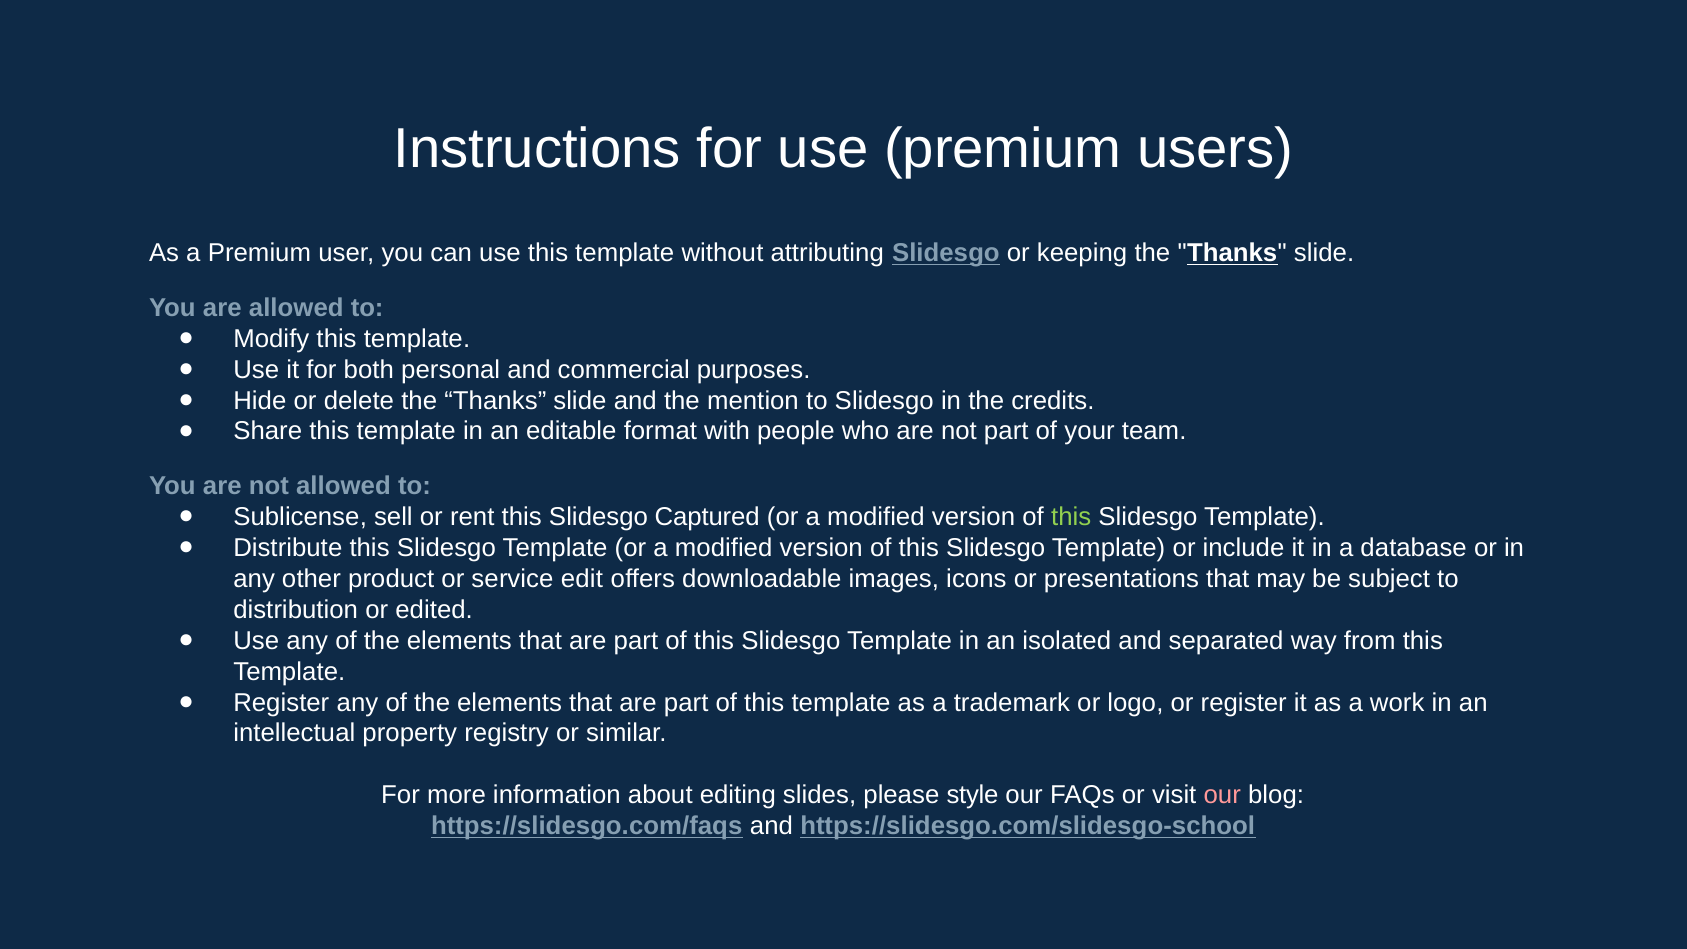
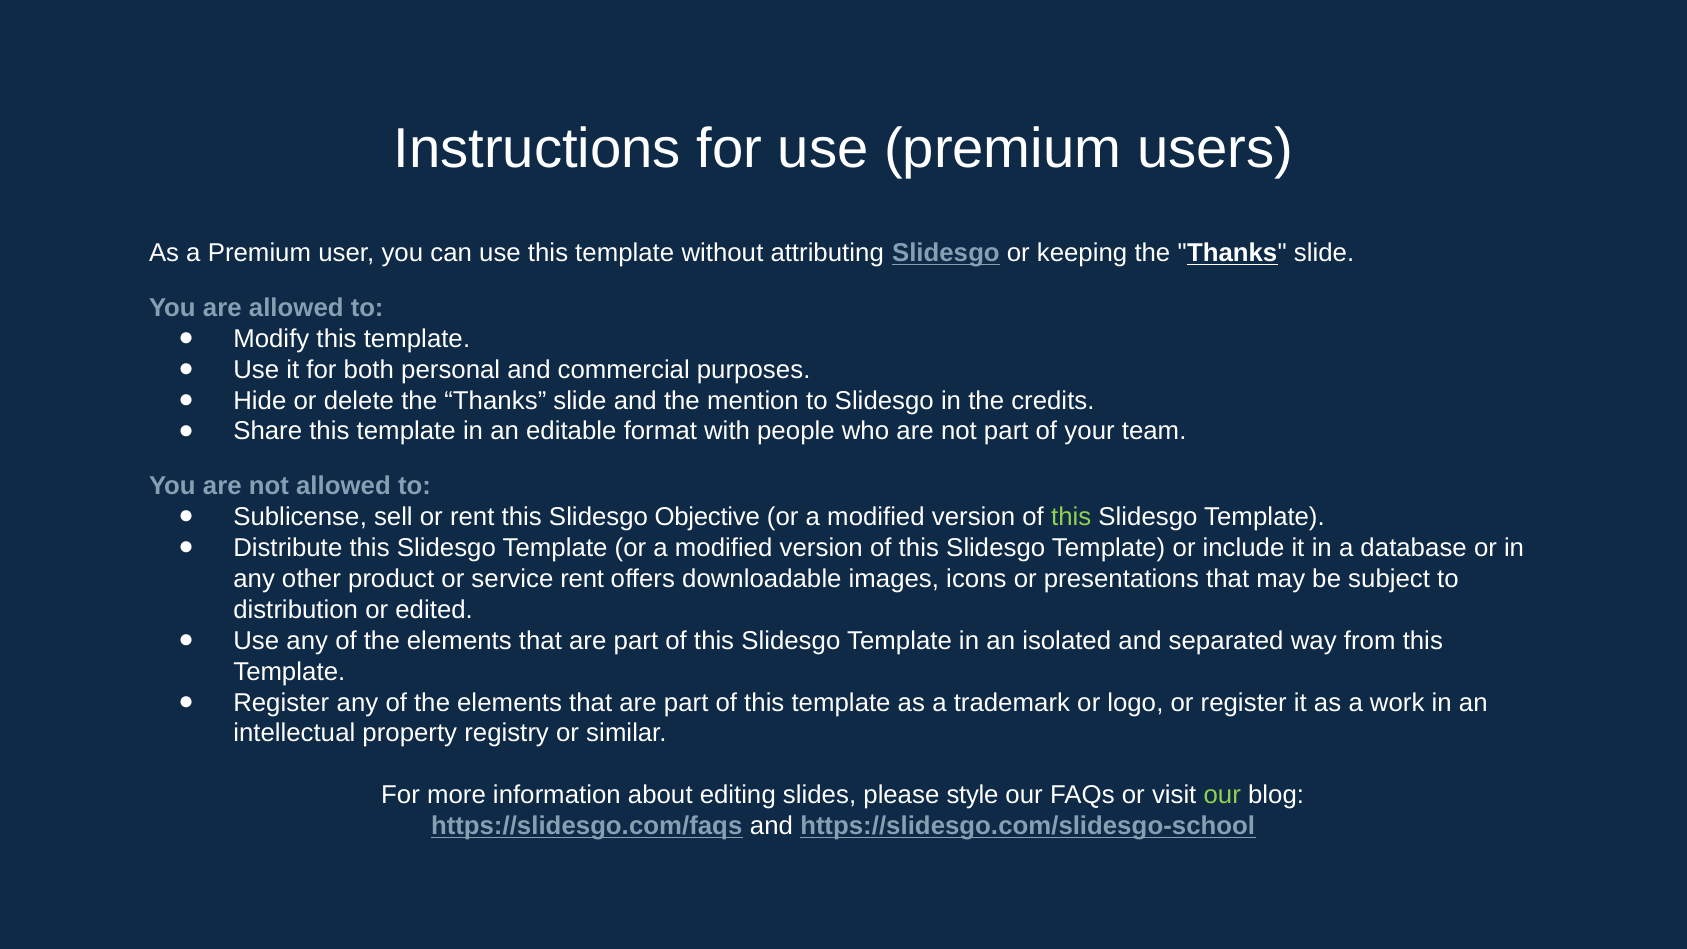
Captured: Captured -> Objective (707, 517)
service edit: edit -> rent (582, 579)
our colour: pink -> light green (1222, 795)
